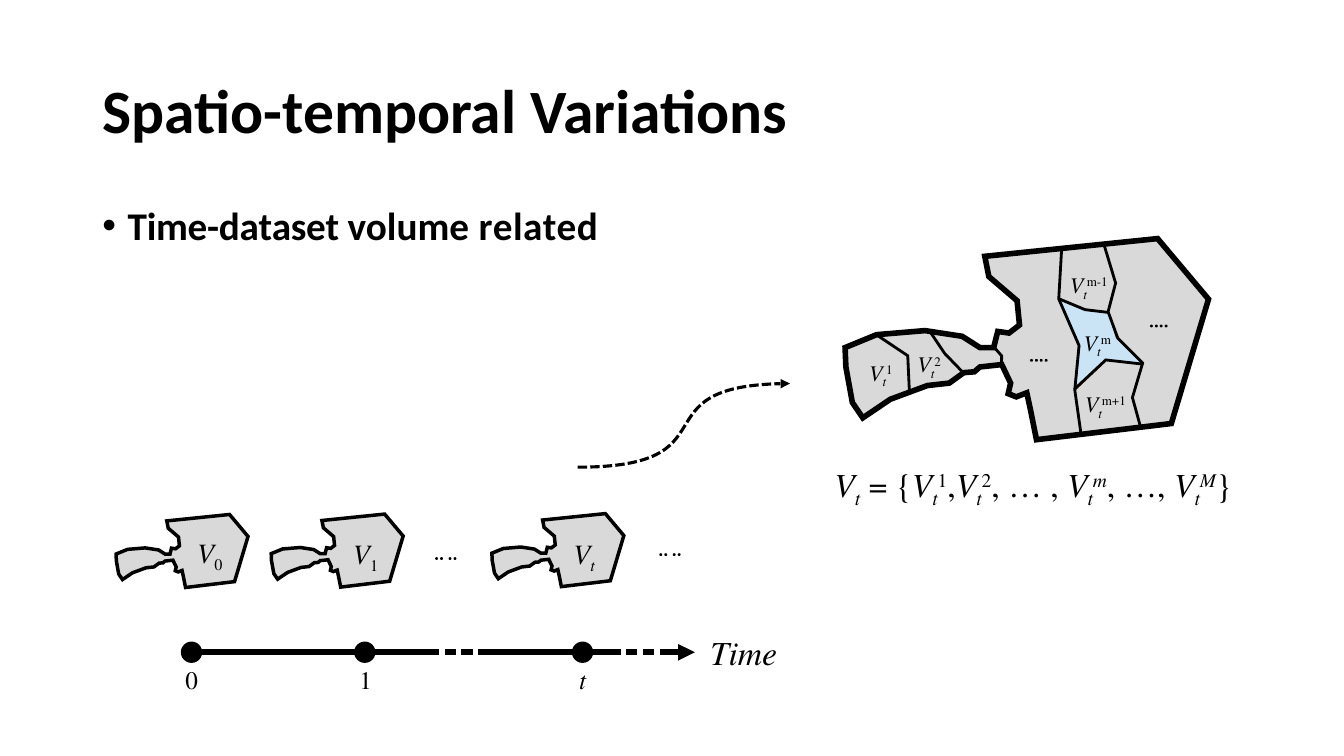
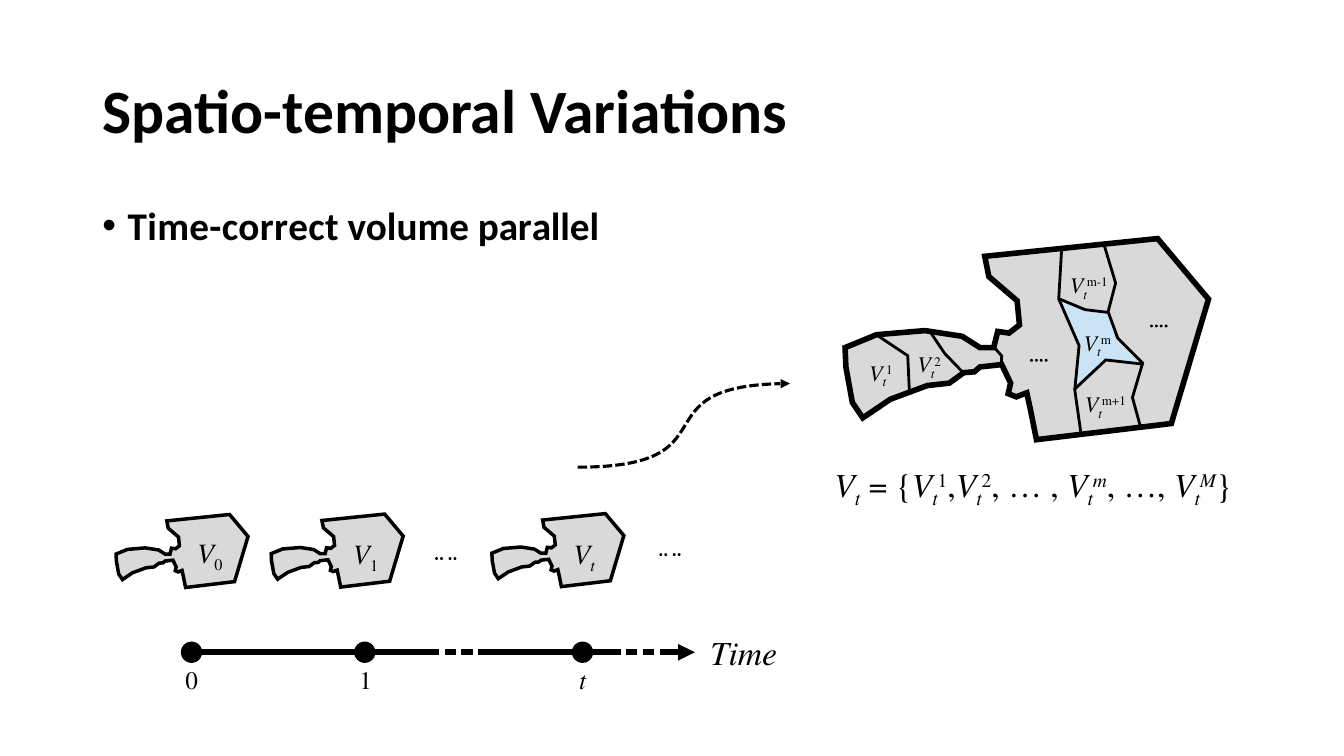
Time-dataset: Time-dataset -> Time-correct (233, 227)
related: related -> parallel (538, 227)
